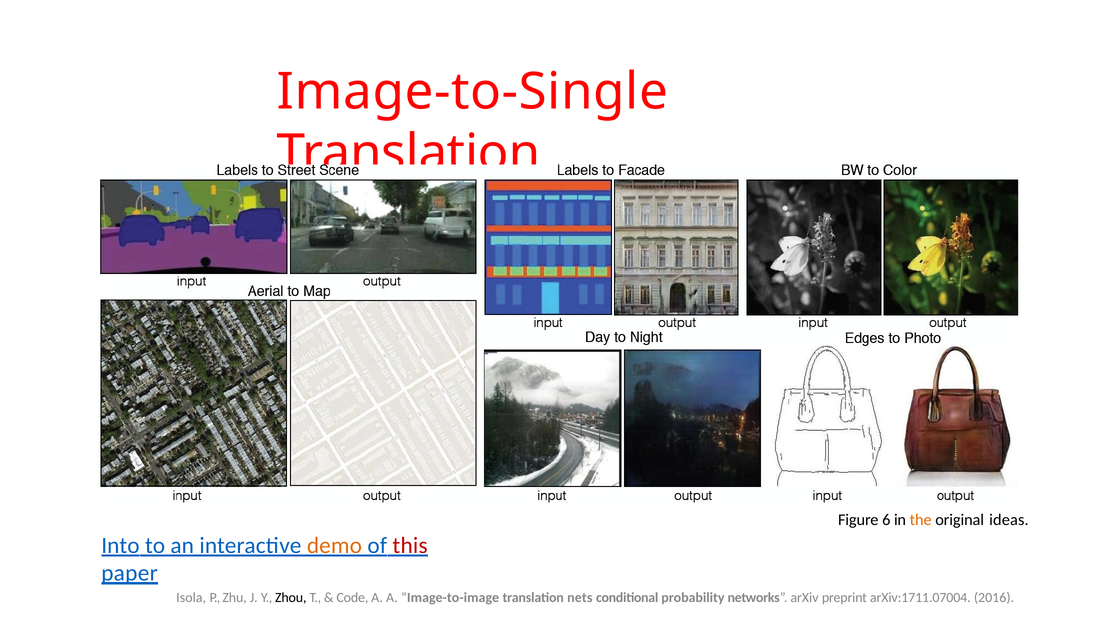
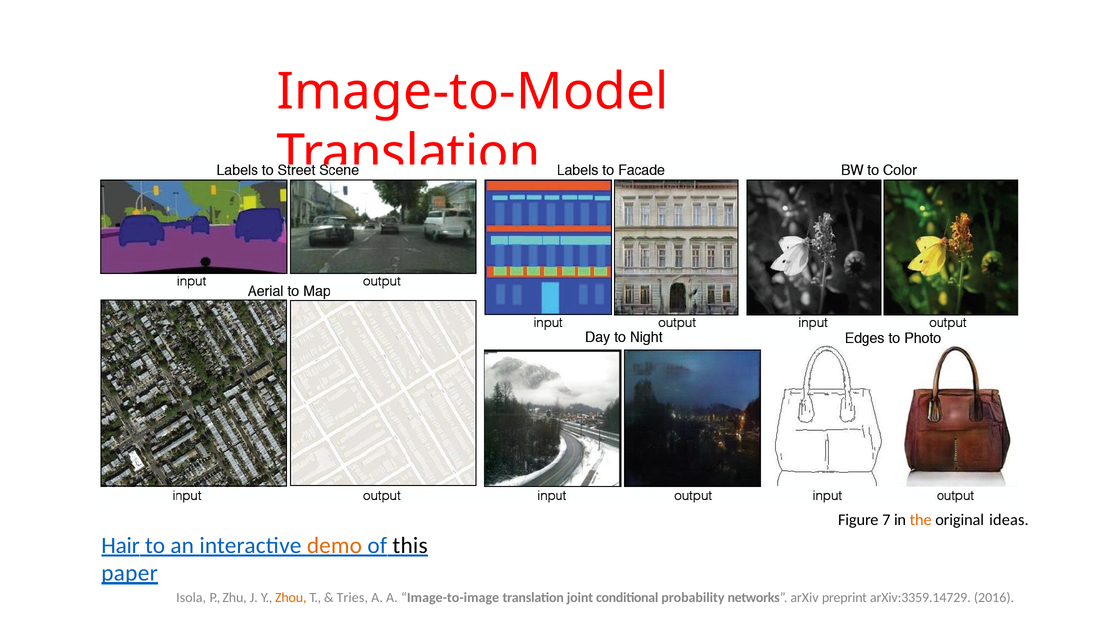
Image-to-Single: Image-to-Single -> Image-to-Model (473, 92)
6: 6 -> 7 (886, 520)
Into: Into -> Hair (121, 546)
this colour: red -> black (410, 546)
Zhou colour: black -> orange (291, 598)
Code: Code -> Tries (352, 598)
nets: nets -> joint (580, 598)
arXiv:1711.07004: arXiv:1711.07004 -> arXiv:3359.14729 (920, 598)
